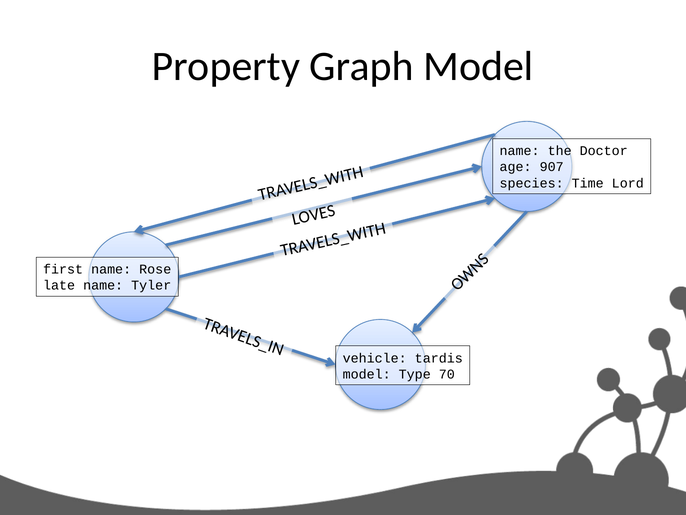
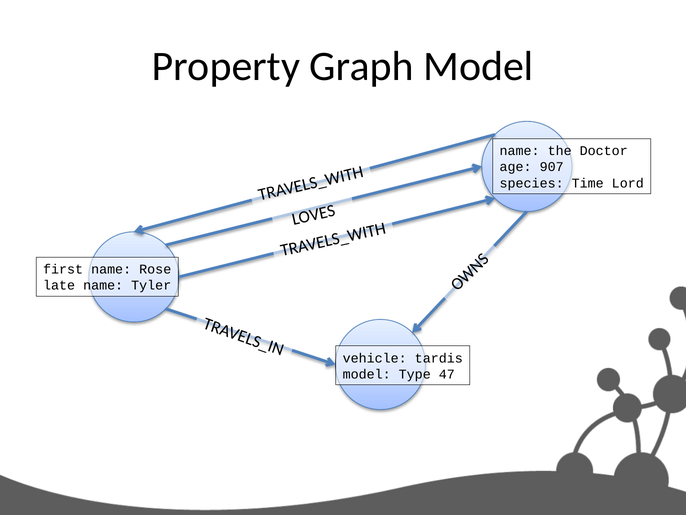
70: 70 -> 47 (447, 374)
